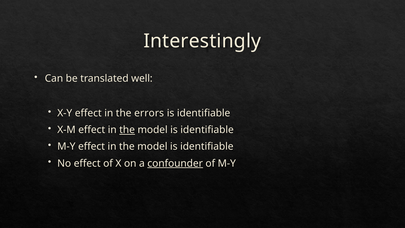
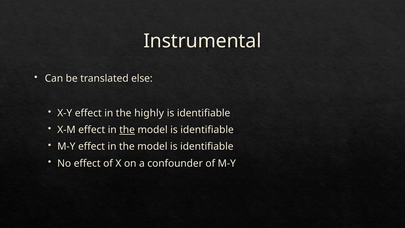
Interestingly: Interestingly -> Instrumental (202, 41)
well: well -> else (142, 78)
errors: errors -> highly (149, 113)
confounder underline: present -> none (175, 163)
